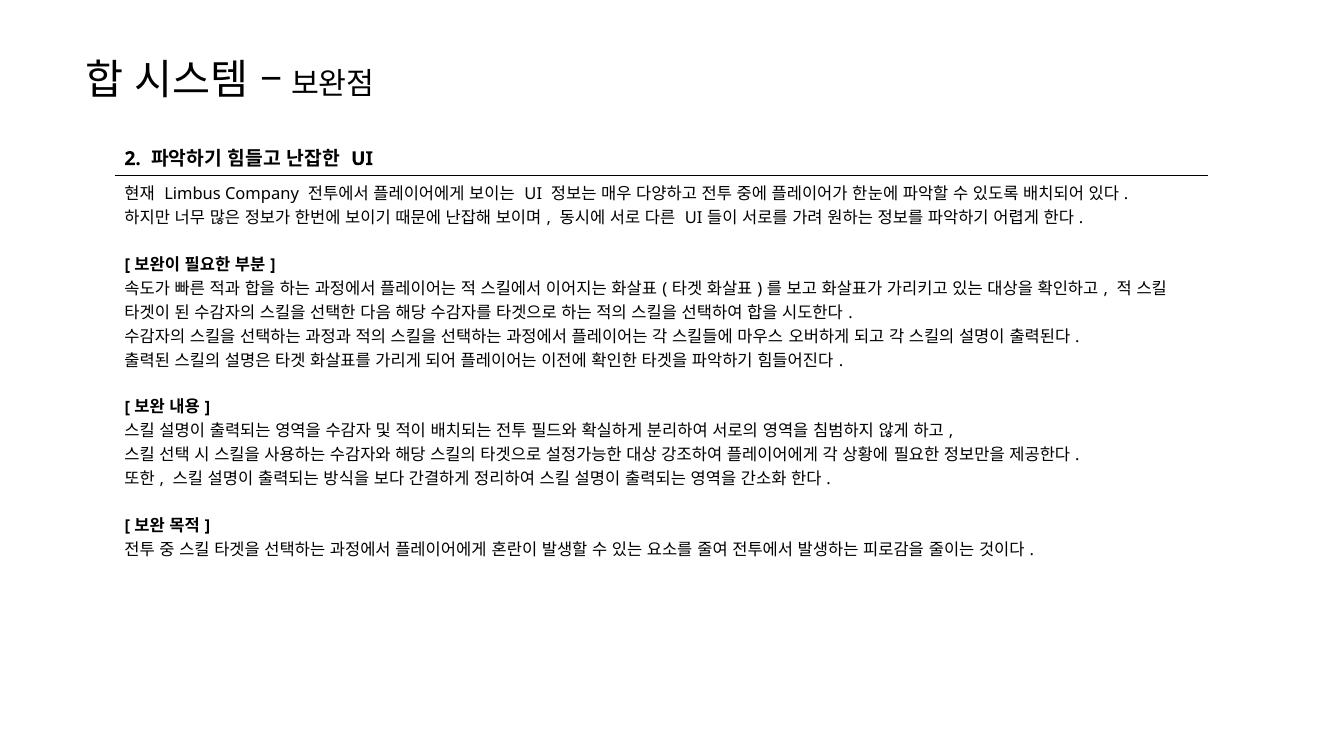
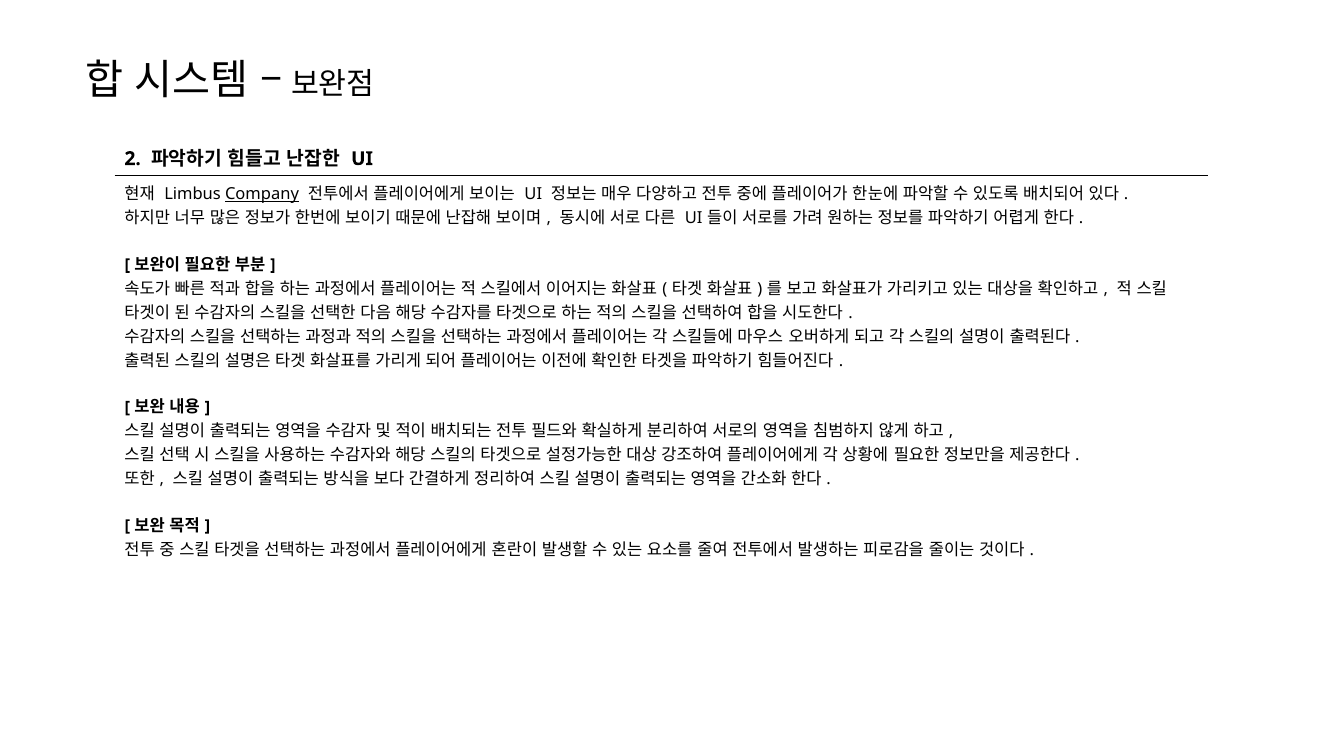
Company underline: none -> present (262, 194)
